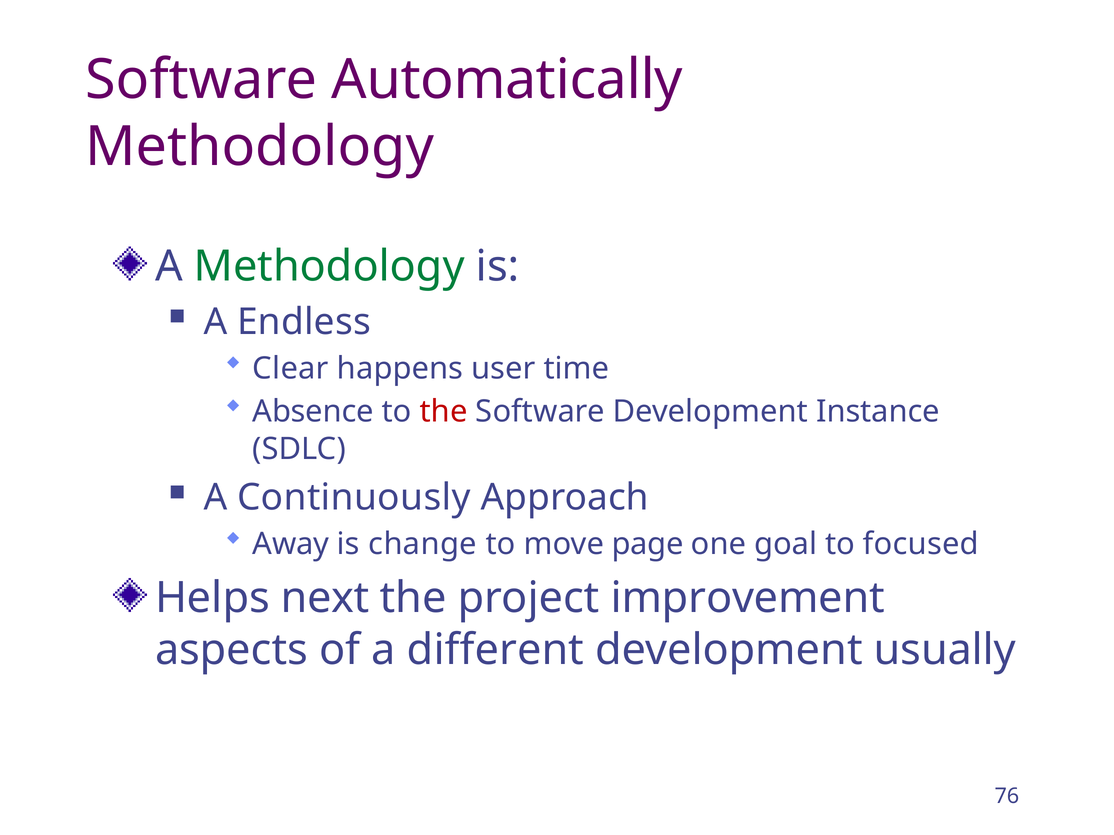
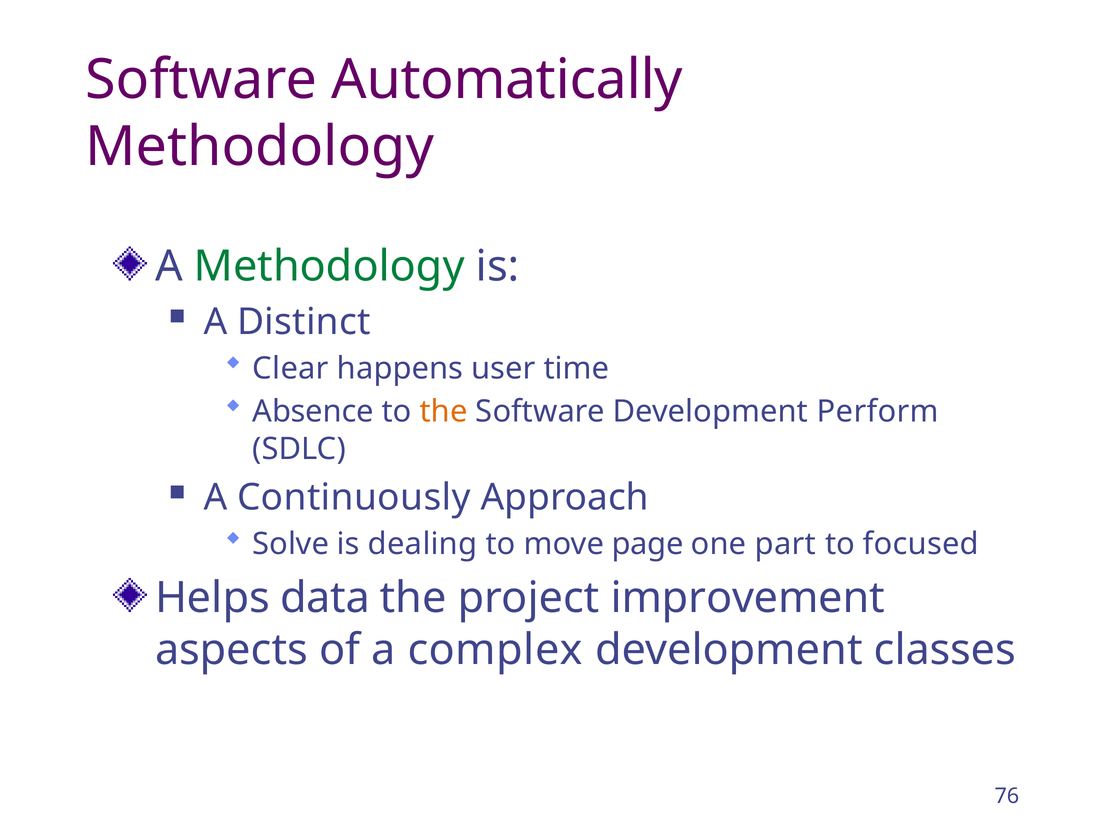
Endless: Endless -> Distinct (304, 322)
the colour: red -> orange (444, 412)
Instance: Instance -> Perform (878, 412)
Away: Away -> Solve (291, 544)
change: change -> dealing (423, 544)
goal: goal -> part (785, 544)
next: next -> data (325, 598)
different: different -> complex (495, 651)
usually: usually -> classes (945, 651)
